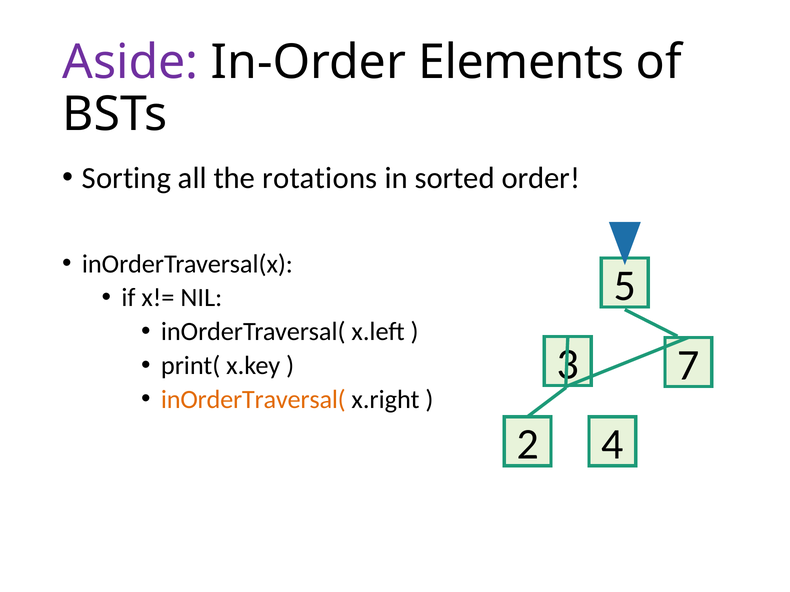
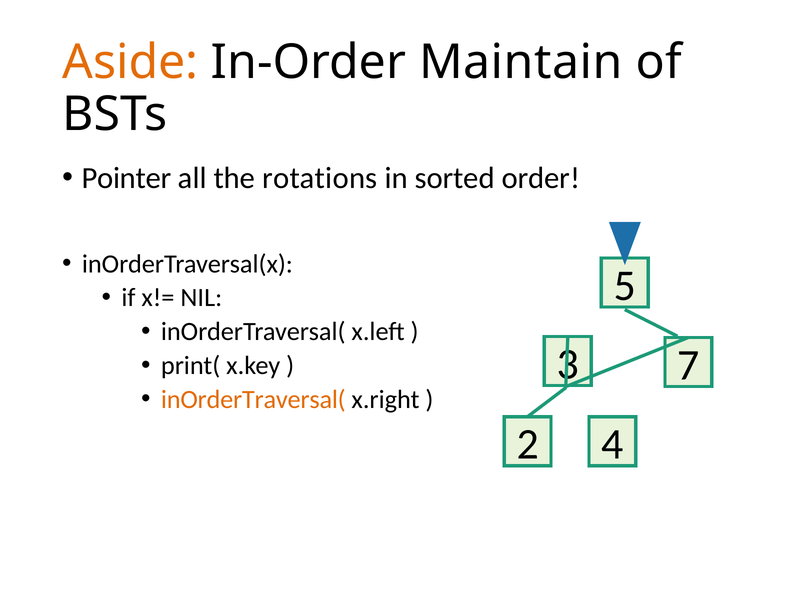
Aside colour: purple -> orange (130, 62)
Elements: Elements -> Maintain (521, 62)
Sorting: Sorting -> Pointer (127, 178)
